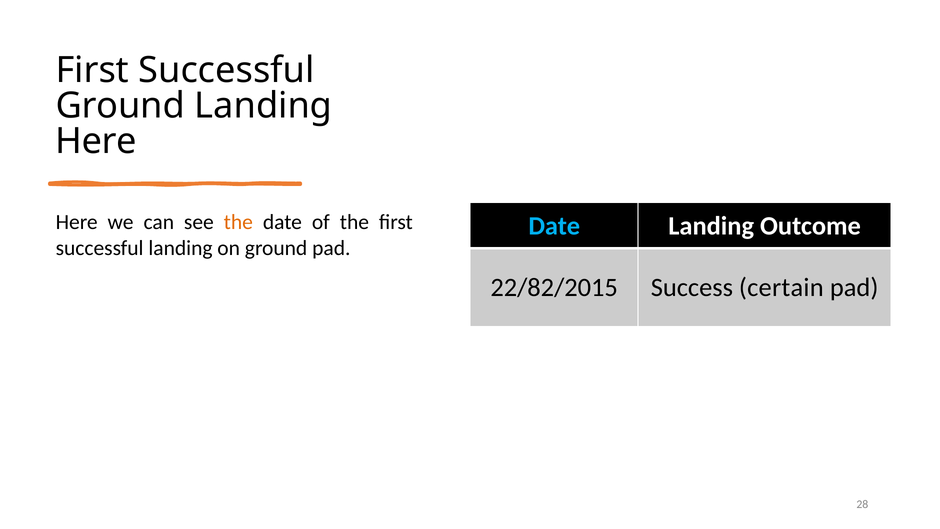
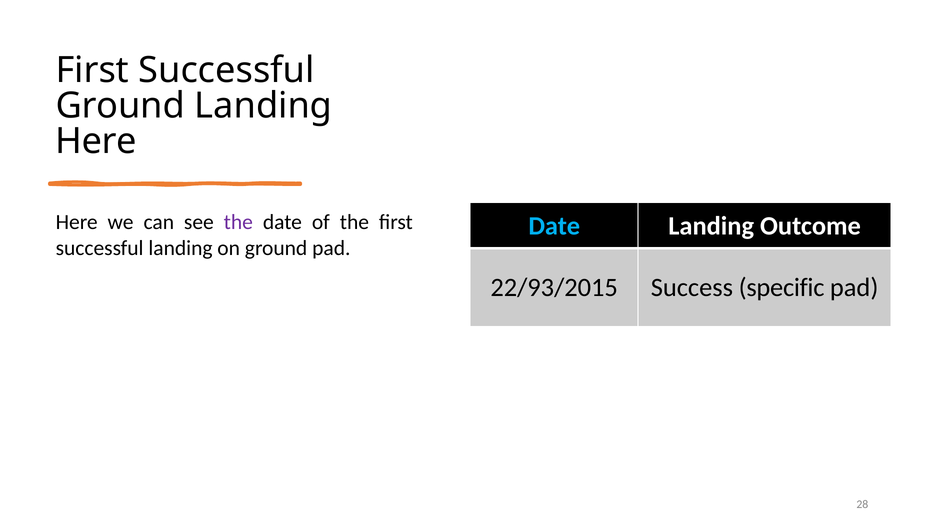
the colour: orange -> purple (238, 222)
22/82/2015: 22/82/2015 -> 22/93/2015 (554, 287)
certain: certain -> specific (782, 287)
